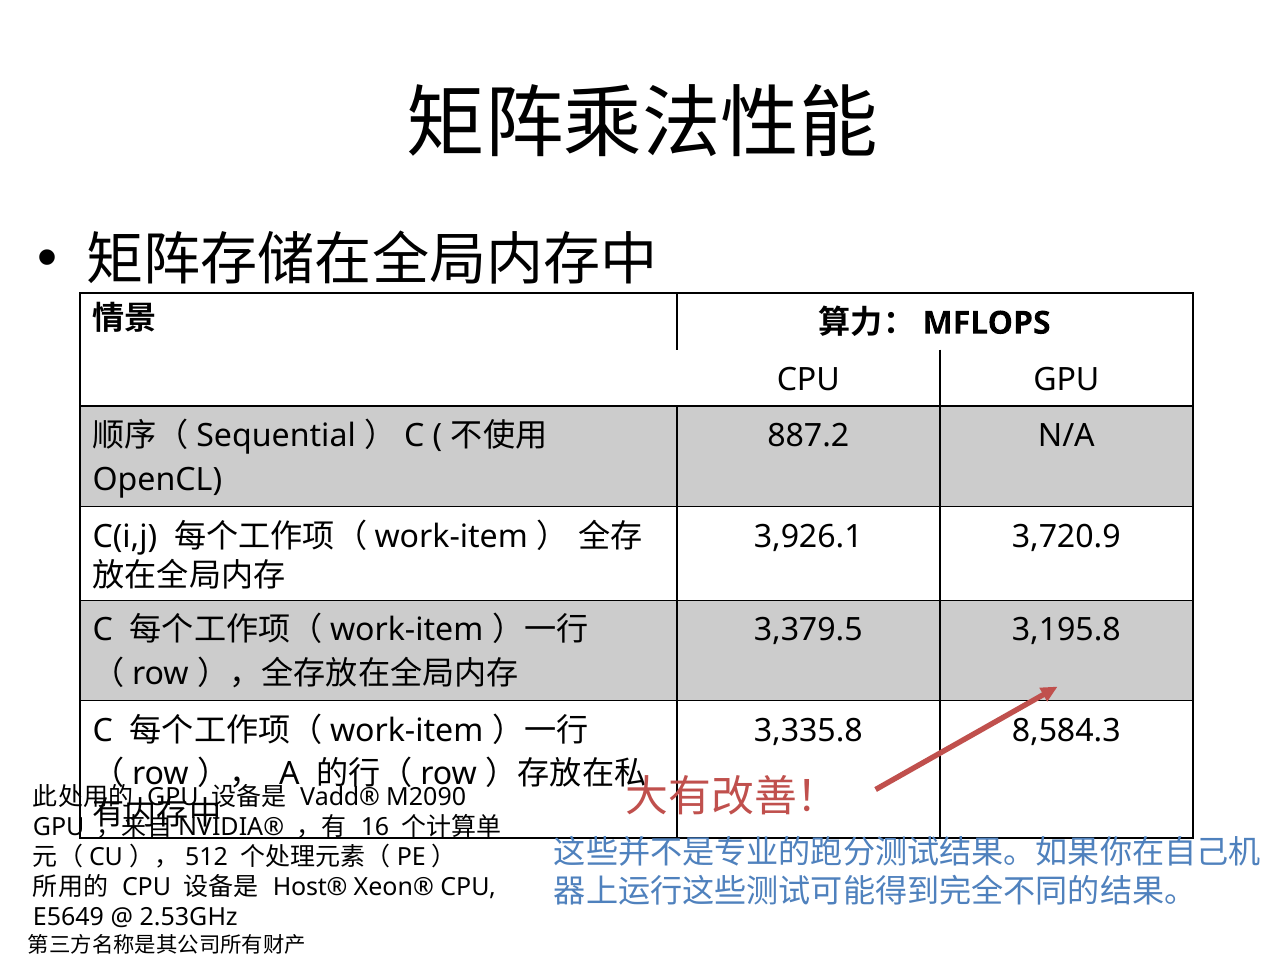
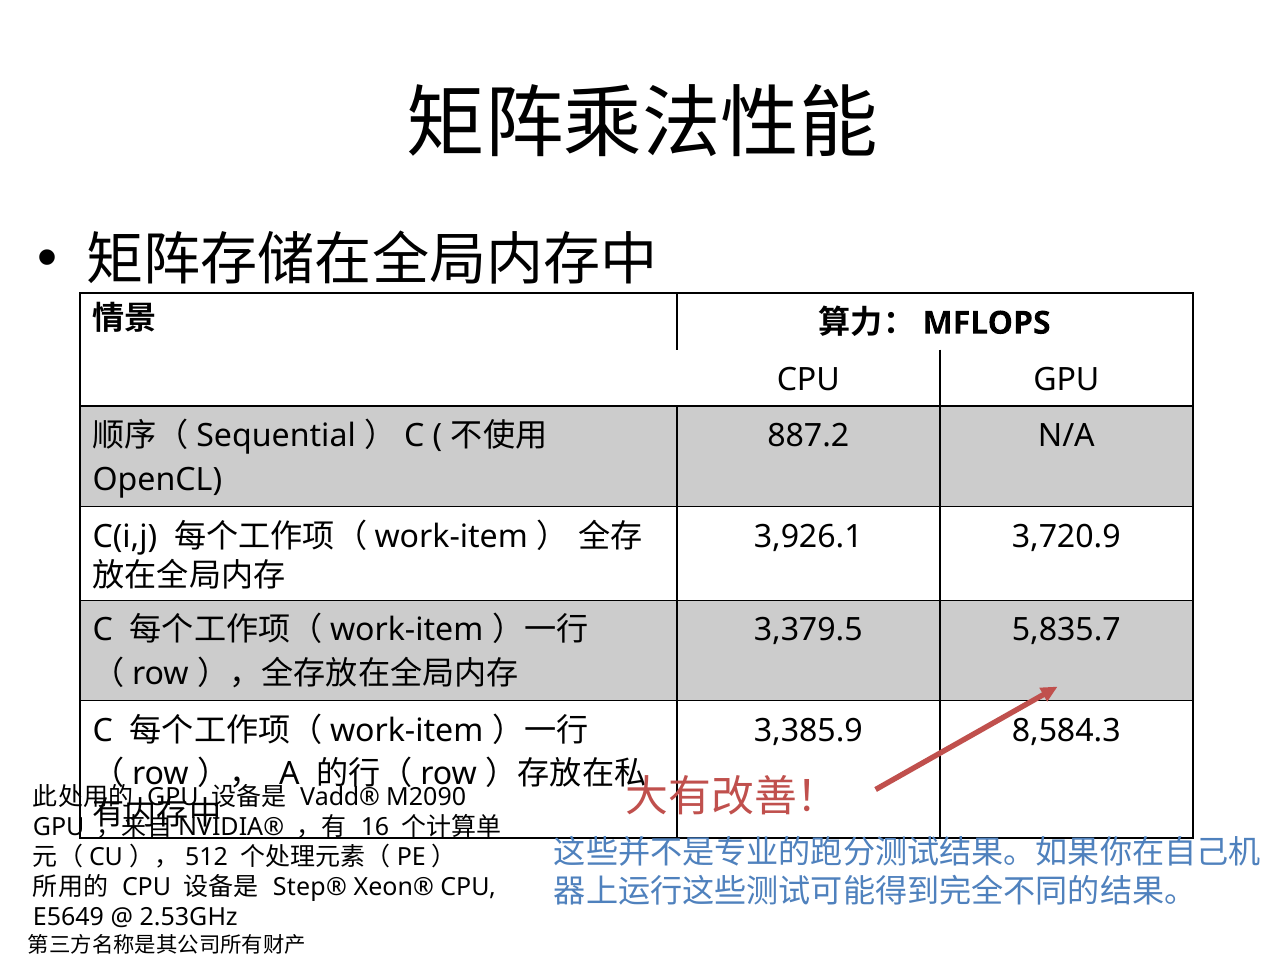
3,195.8: 3,195.8 -> 5,835.7 (1066, 631)
3,335.8: 3,335.8 -> 3,385.9 (808, 731)
Host®: Host® -> Step® (310, 888)
